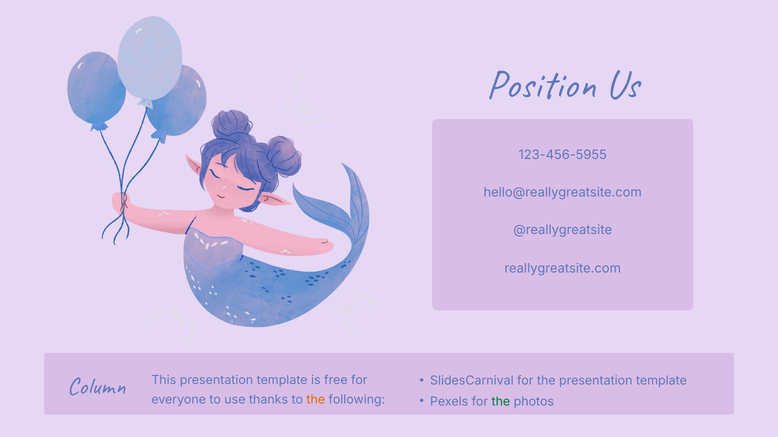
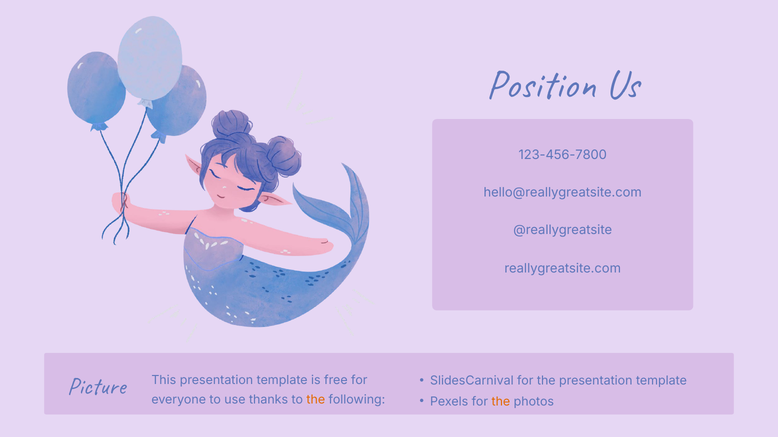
123-456-5955: 123-456-5955 -> 123-456-7800 (563, 155)
Column: Column -> Picture (96, 387)
the colour: green -> orange (501, 402)
